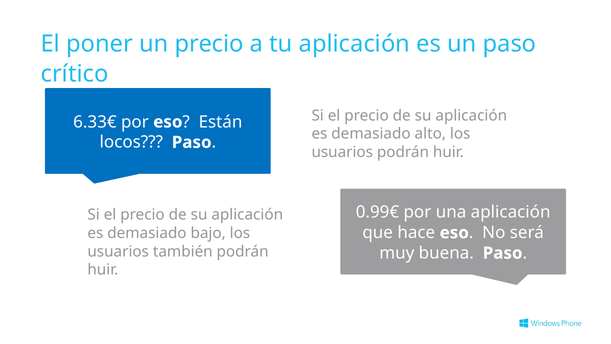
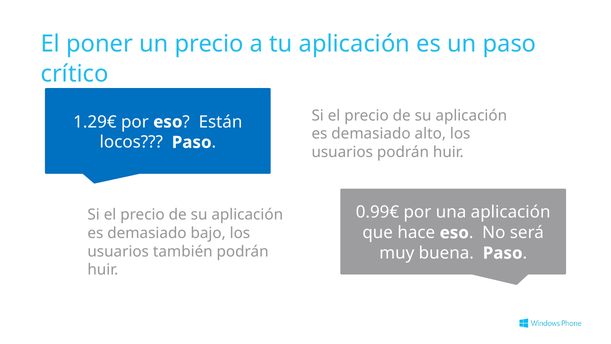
6.33€: 6.33€ -> 1.29€ (95, 122)
